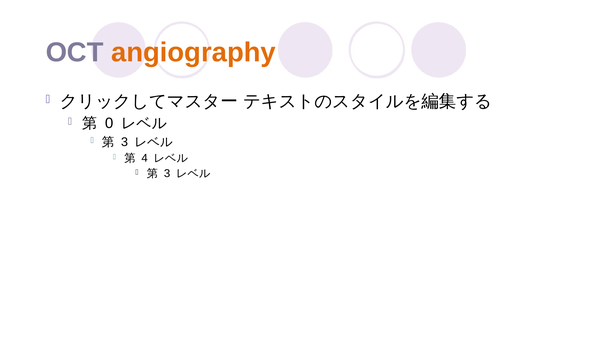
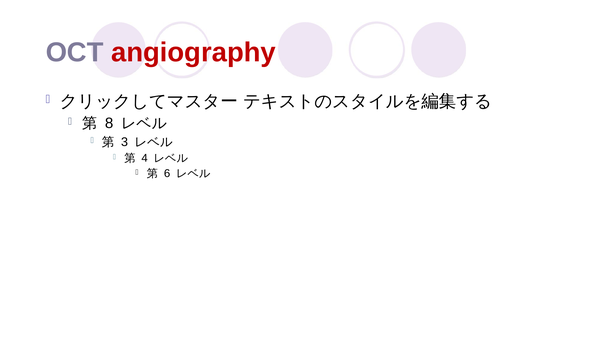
angiography colour: orange -> red (193, 52)
0: 0 -> 8 (109, 123)
3: 3 -> 6 (167, 174)
